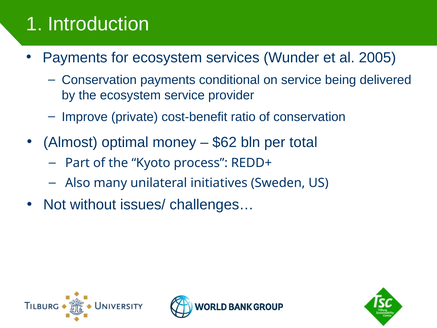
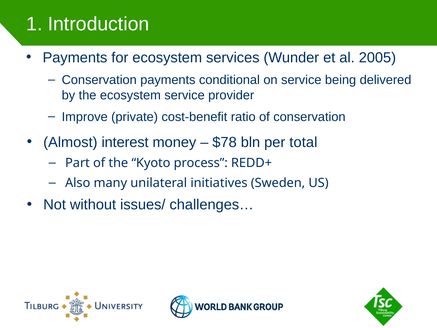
optimal: optimal -> interest (125, 142)
$62: $62 -> $78 (225, 142)
